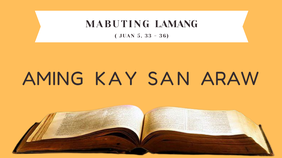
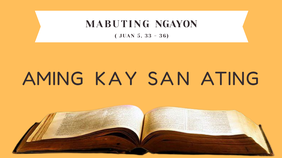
LAMANG: LAMANG -> NGAYON (176, 24)
ARAW: ARAW -> ATING (230, 79)
